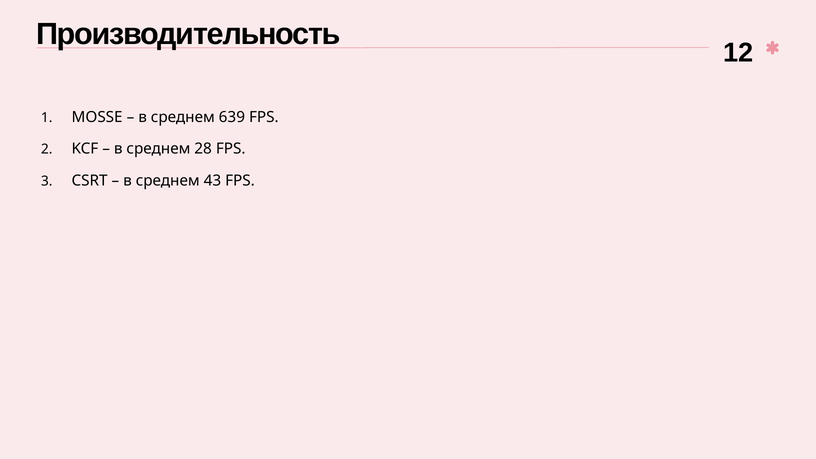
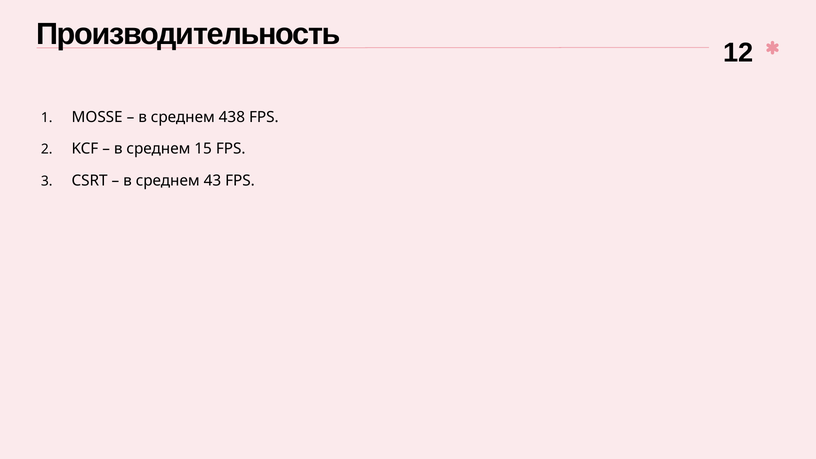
639: 639 -> 438 (232, 117)
28: 28 -> 15 (203, 149)
